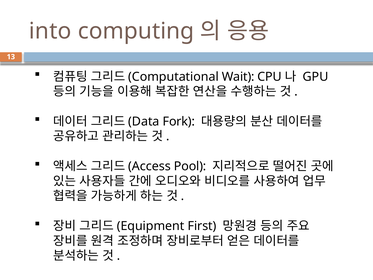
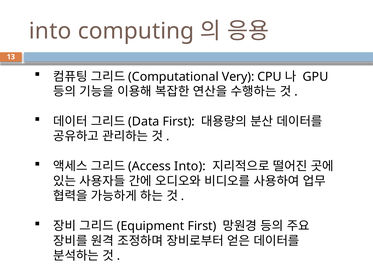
Wait: Wait -> Very (238, 77)
Fork: Fork -> First (179, 121)
Pool: Pool -> Into (190, 166)
